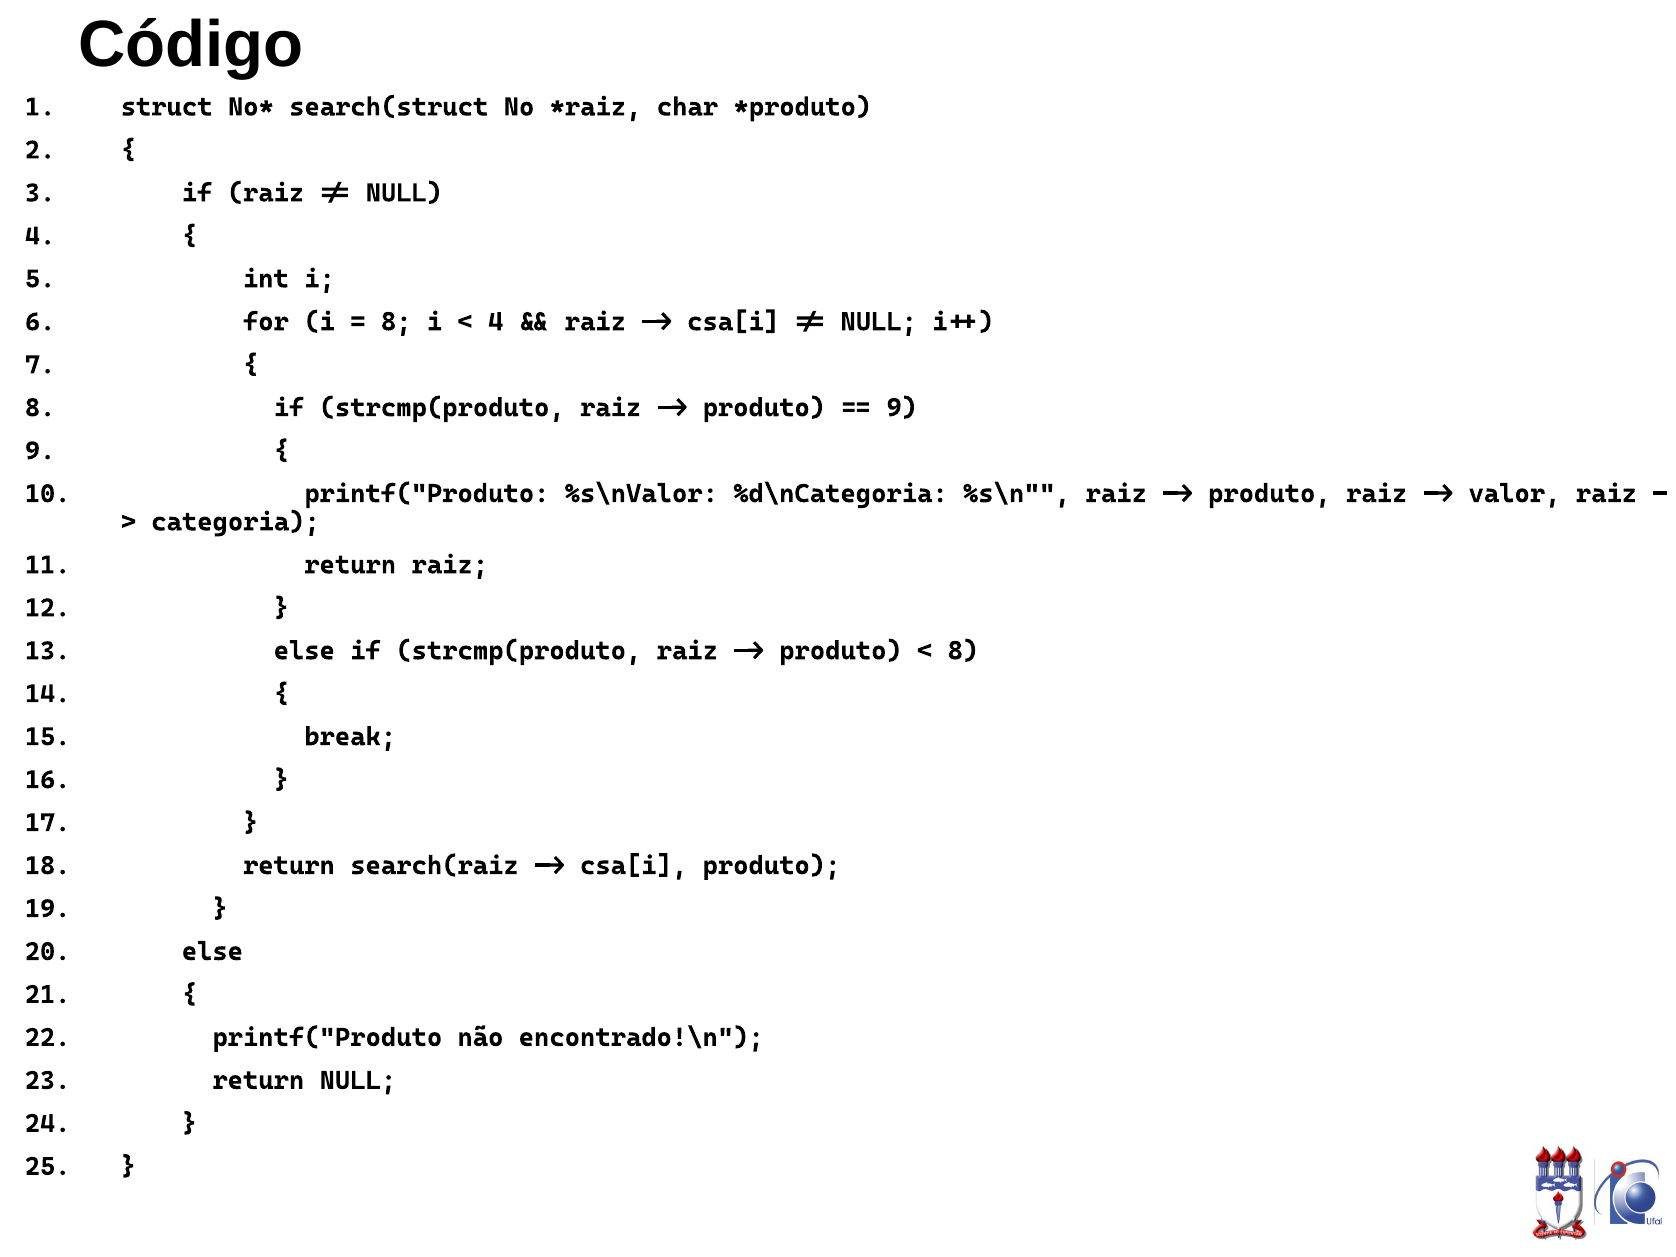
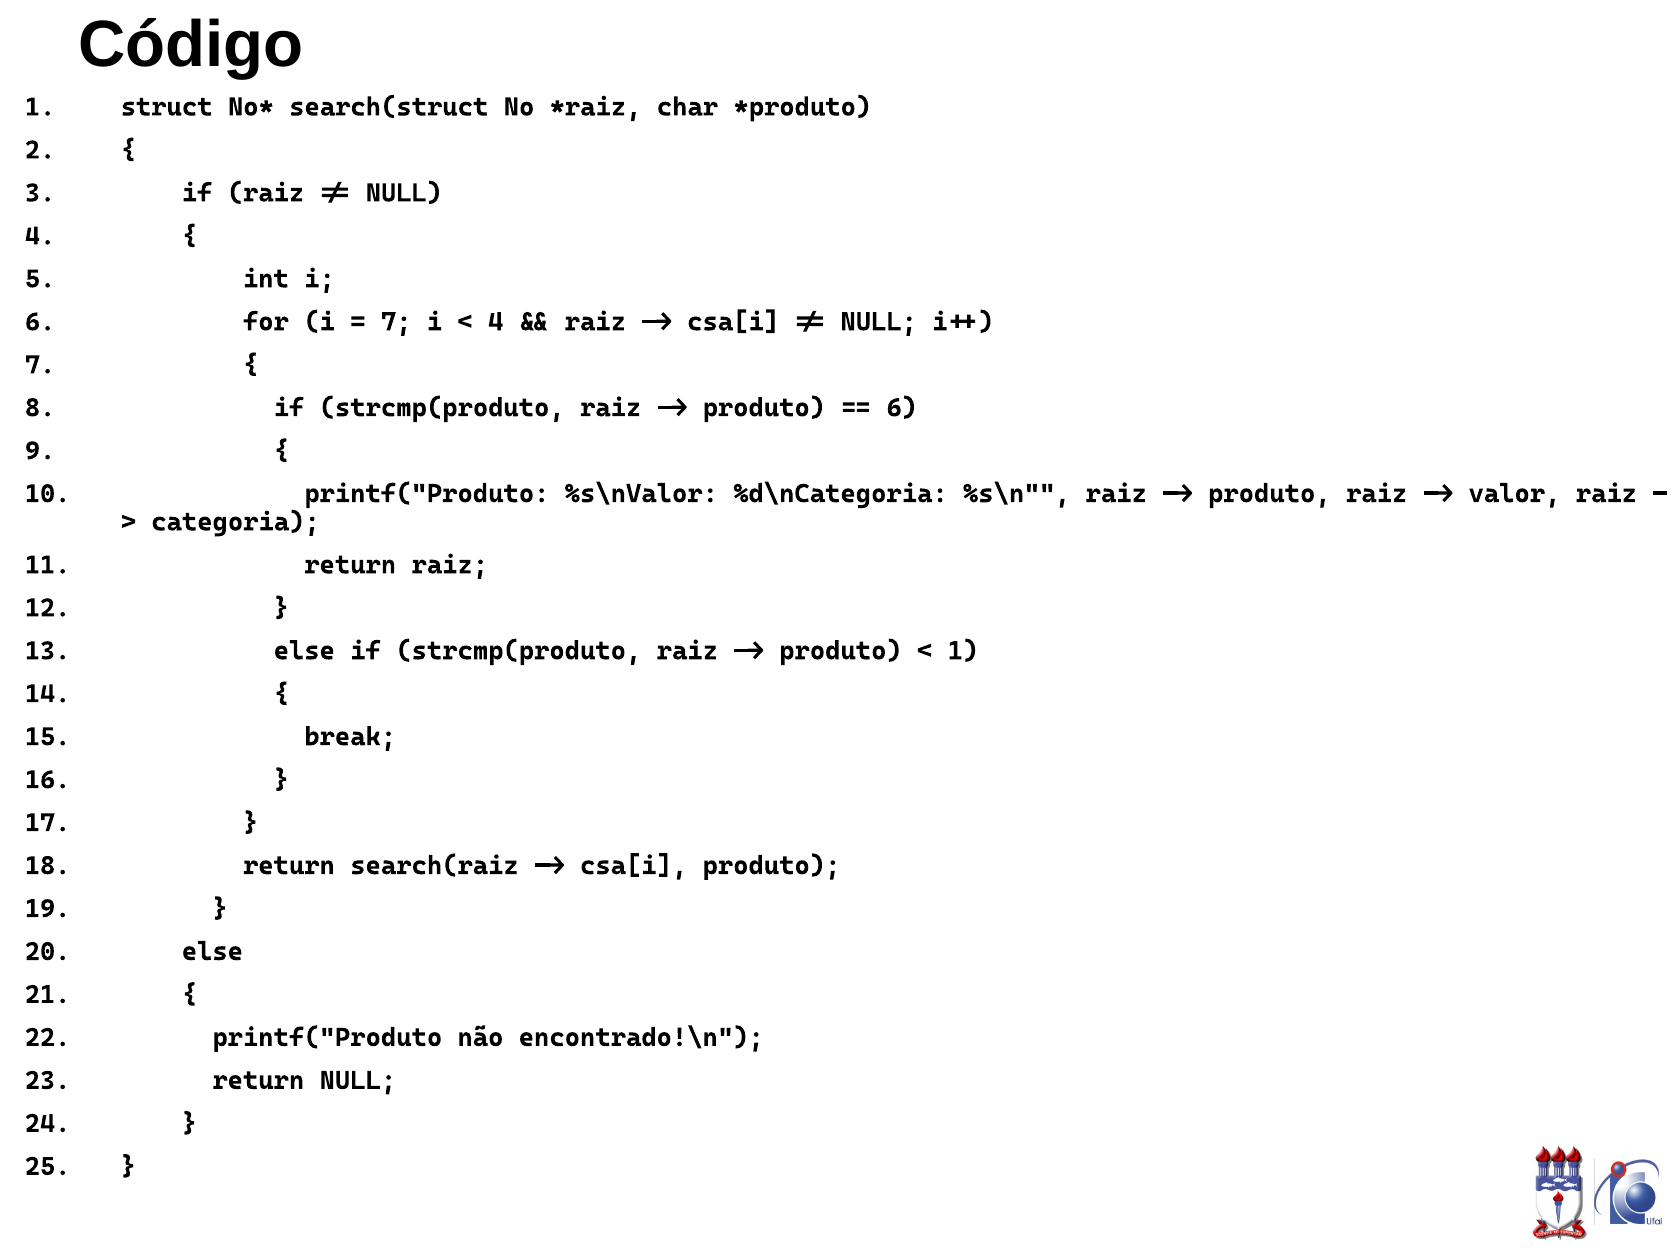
8: 8 -> 7 (396, 322)
9: 9 -> 6 (902, 408)
8: 8 -> 1 (963, 651)
